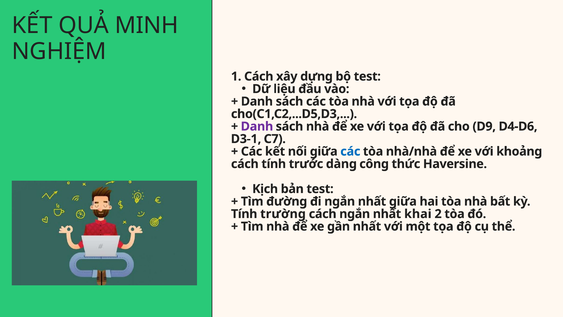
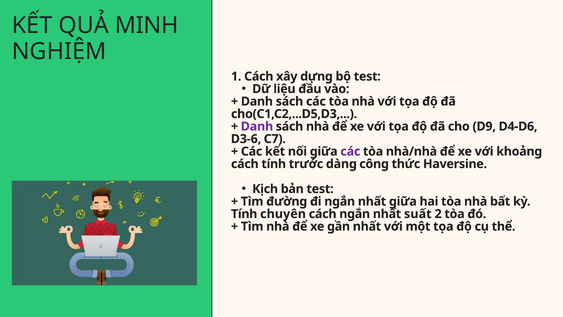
D3-1: D3-1 -> D3-6 (246, 139)
các colour: blue -> purple (350, 151)
trường: trường -> chuyên (283, 214)
khai: khai -> suất (418, 214)
